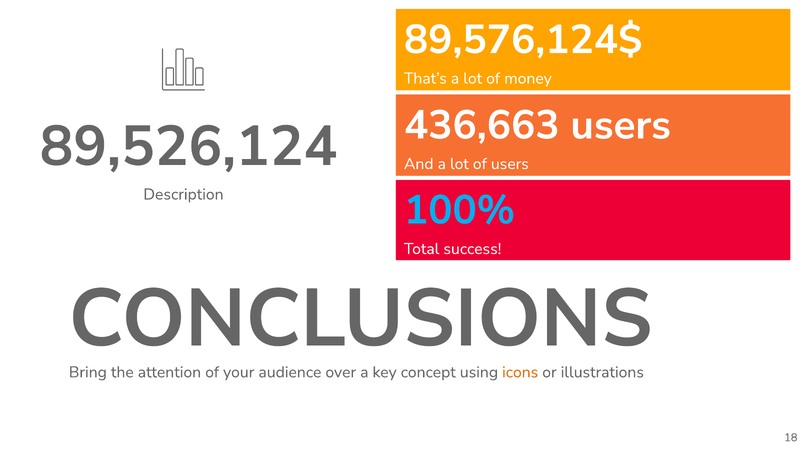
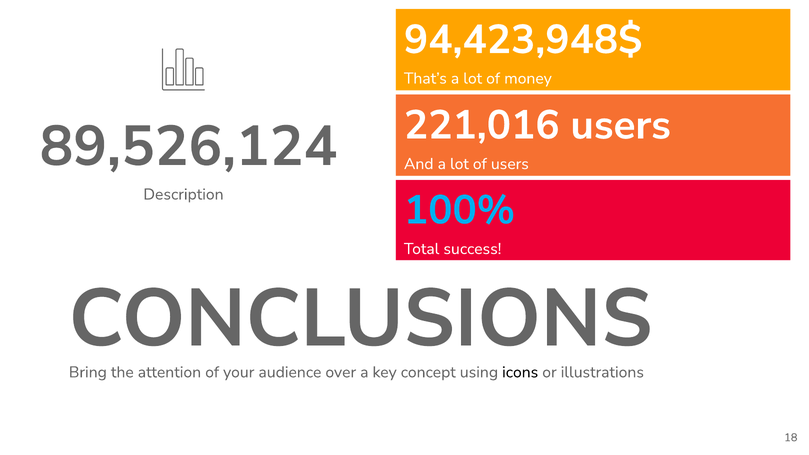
89,576,124$: 89,576,124$ -> 94,423,948$ (523, 40)
436,663: 436,663 -> 221,016 (482, 125)
icons colour: orange -> black (520, 372)
